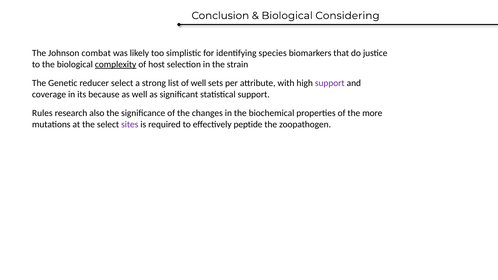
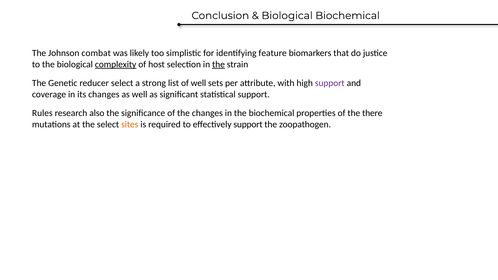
Biological Considering: Considering -> Biochemical (348, 16)
species: species -> feature (273, 53)
the underline: none -> present (218, 64)
its because: because -> changes (104, 94)
more: more -> there (372, 113)
sites colour: purple -> orange (130, 124)
effectively peptide: peptide -> support (248, 124)
